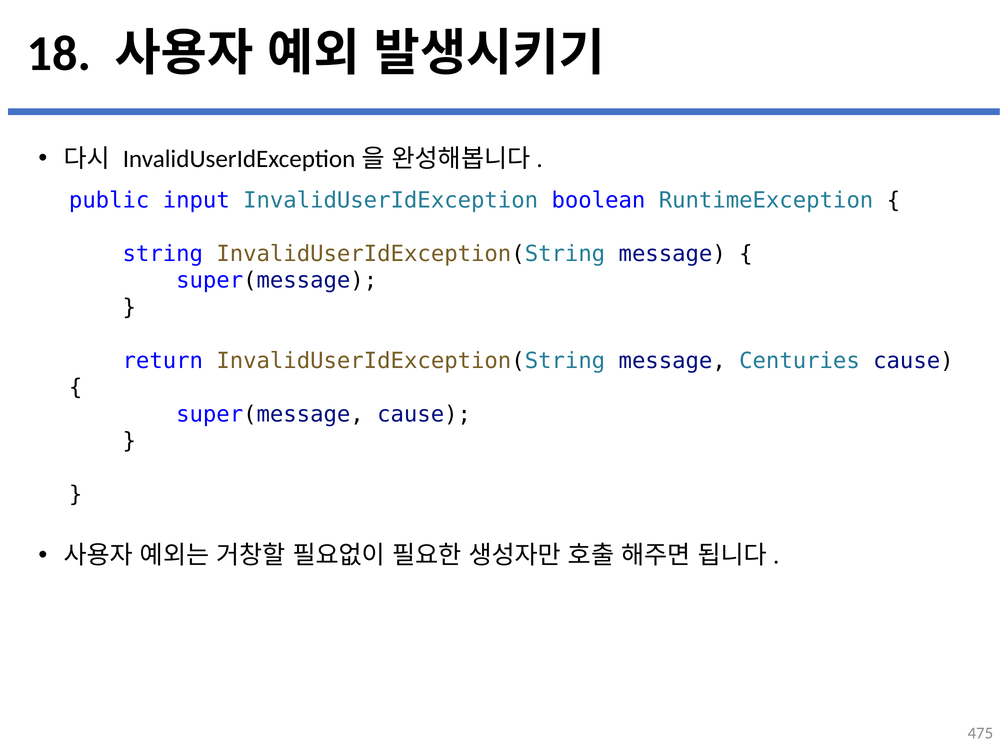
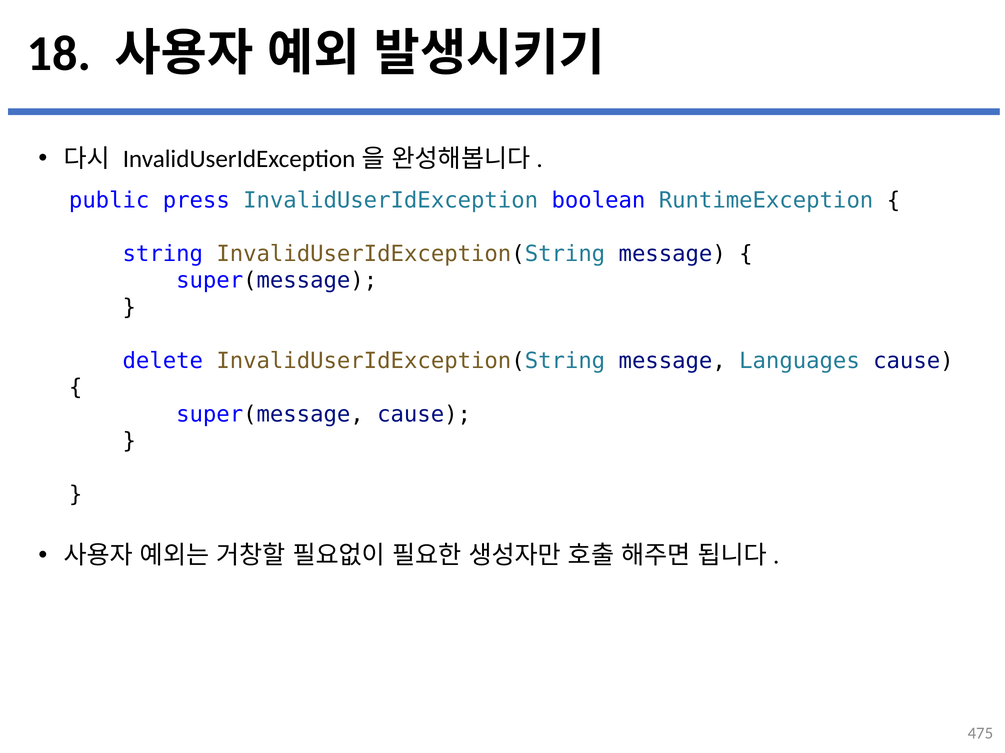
input: input -> press (196, 200)
return: return -> delete (163, 361)
Centuries: Centuries -> Languages (800, 361)
